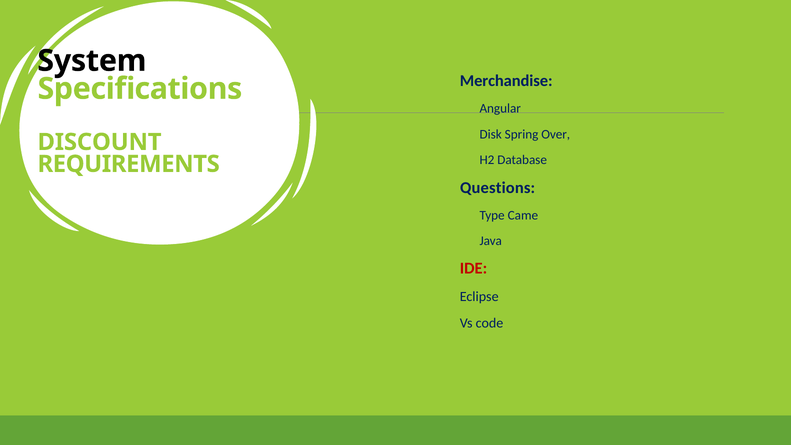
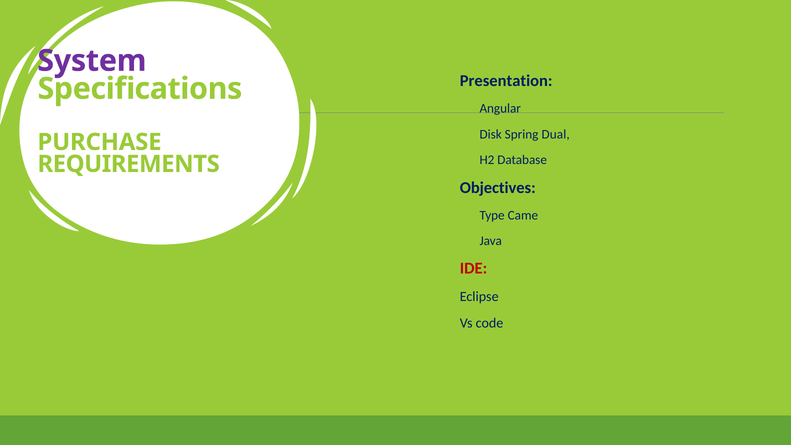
System colour: black -> purple (92, 61)
Merchandise: Merchandise -> Presentation (506, 81)
Over: Over -> Dual (556, 134)
DISCOUNT: DISCOUNT -> PURCHASE (100, 142)
Questions: Questions -> Objectives (498, 188)
